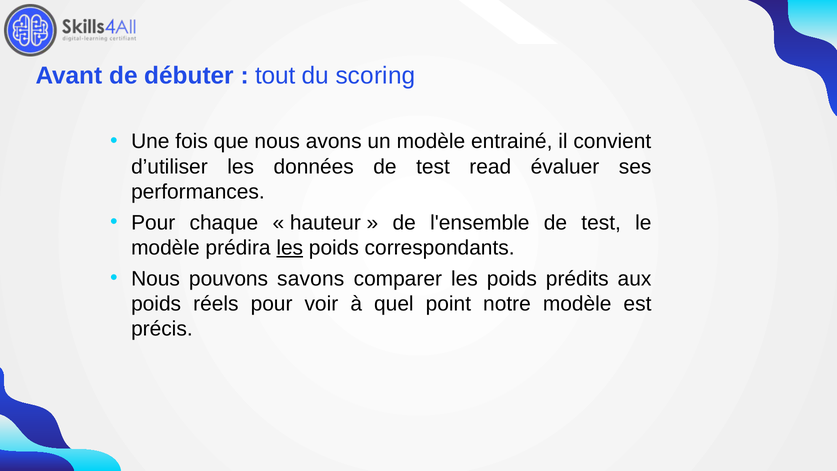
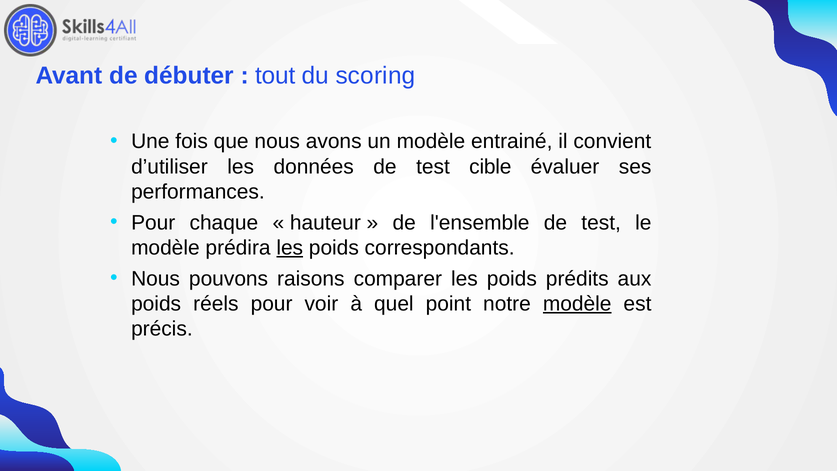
read: read -> cible (490, 167)
savons: savons -> raisons (311, 279)
modèle underline: none -> present (577, 304)
